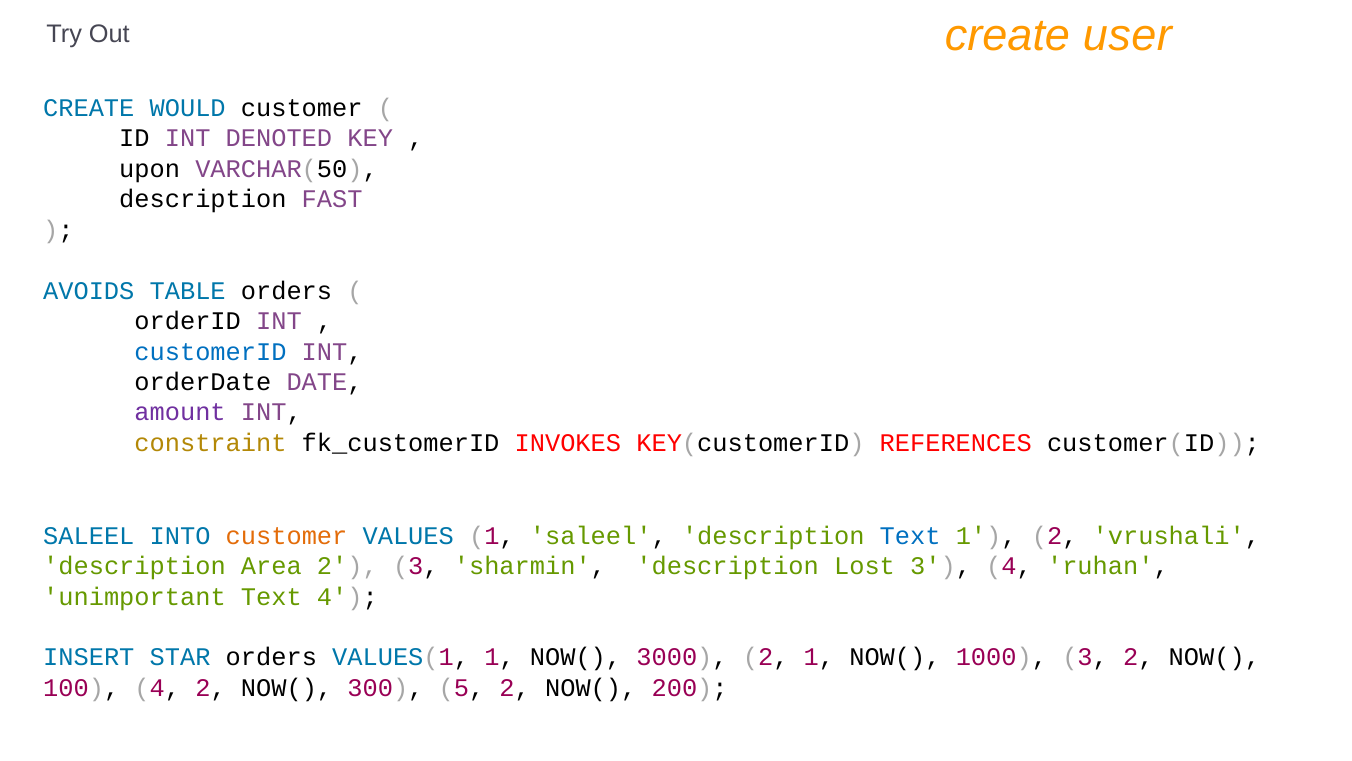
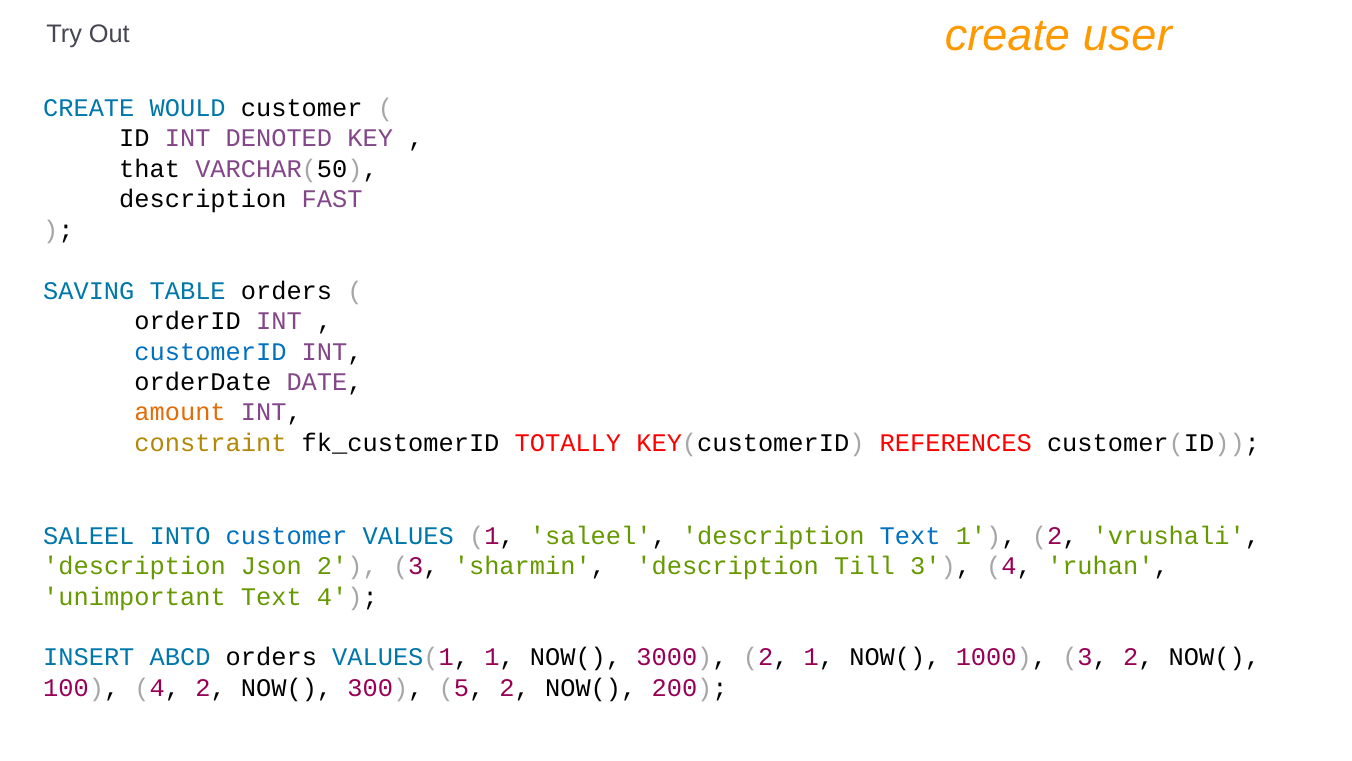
upon: upon -> that (150, 169)
AVOIDS: AVOIDS -> SAVING (89, 291)
amount colour: purple -> orange (180, 412)
INVOKES: INVOKES -> TOTALLY (568, 443)
customer colour: orange -> blue (287, 535)
Area: Area -> Json (271, 566)
Lost: Lost -> Till (865, 566)
STAR: STAR -> ABCD (180, 657)
